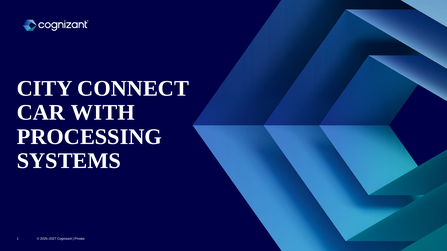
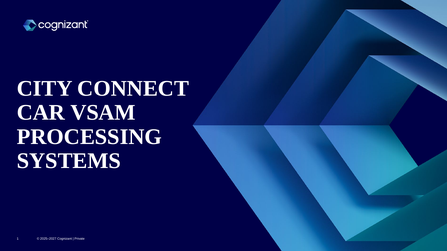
WITH: WITH -> VSAM (103, 113)
